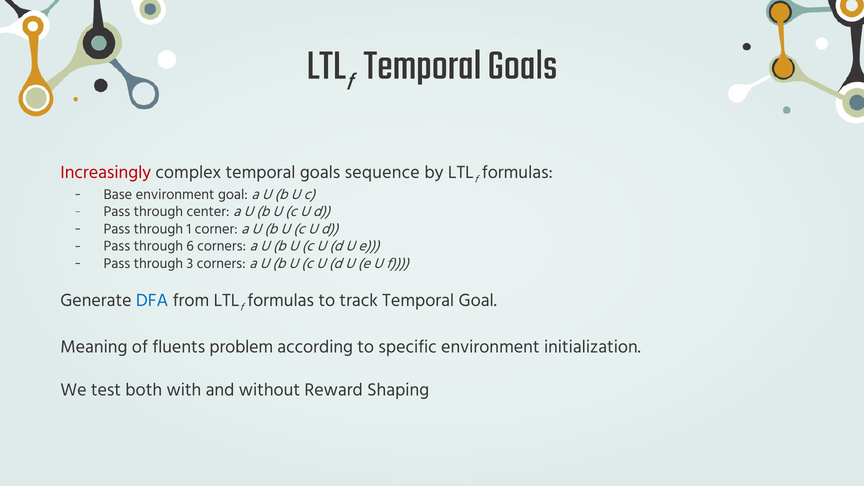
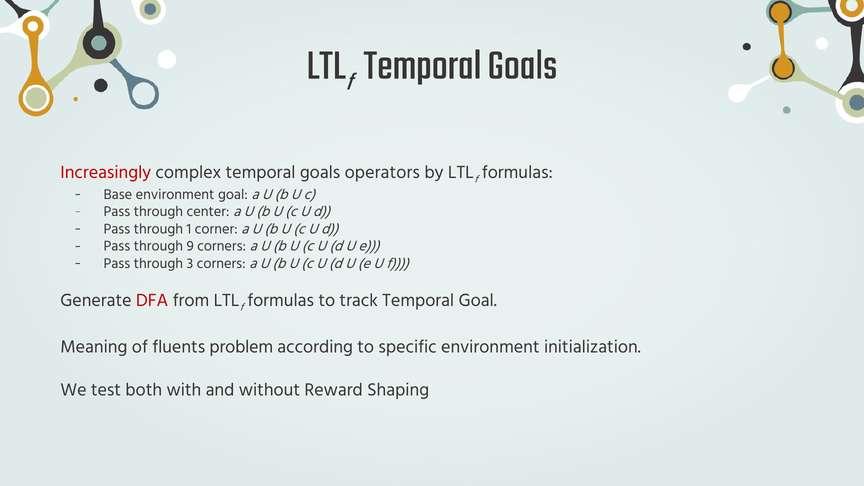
sequence: sequence -> operators (382, 172)
6: 6 -> 9 (190, 246)
DFA colour: blue -> red (152, 301)
